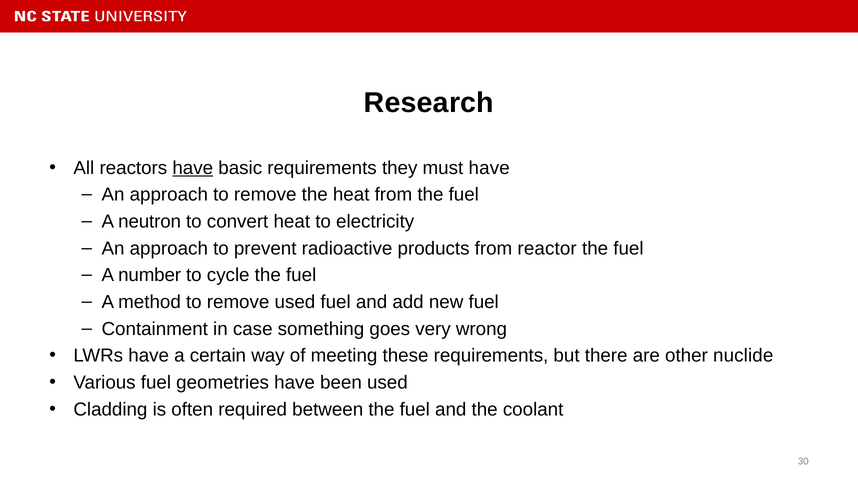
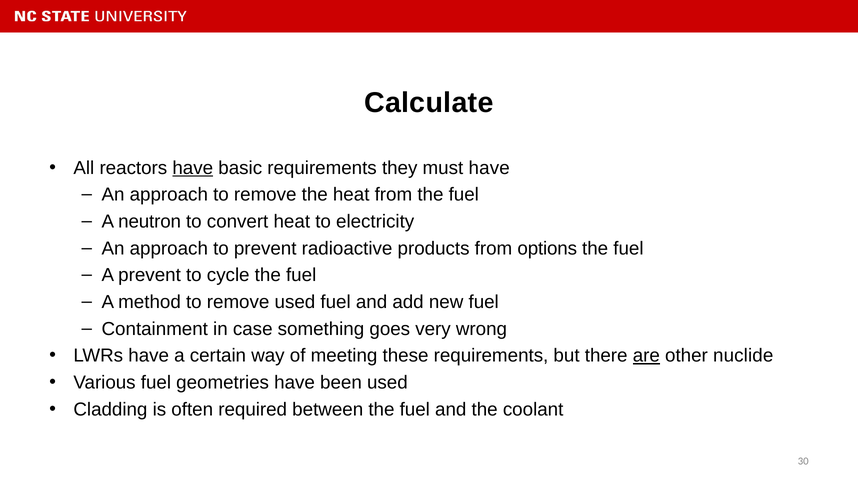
Research: Research -> Calculate (429, 103)
reactor: reactor -> options (547, 248)
A number: number -> prevent (150, 275)
are underline: none -> present (646, 355)
